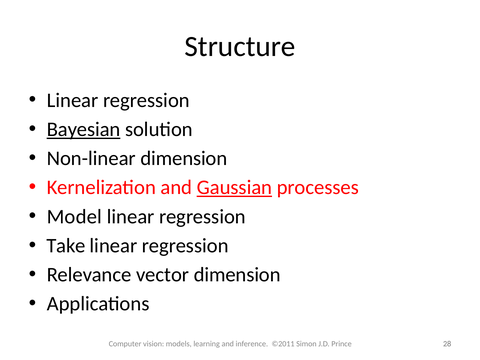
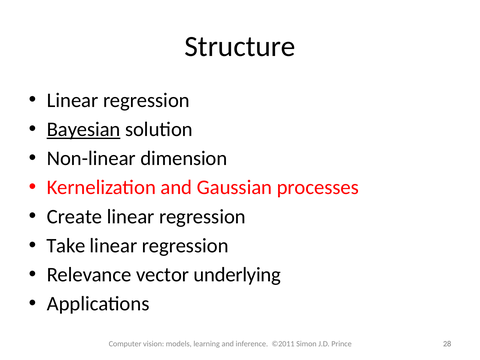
Gaussian underline: present -> none (234, 188)
Model: Model -> Create (75, 217)
vector dimension: dimension -> underlying (237, 275)
